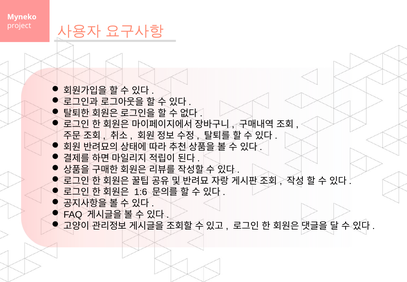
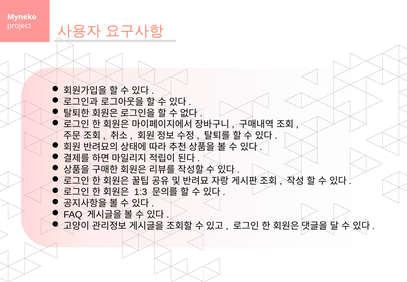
1:6: 1:6 -> 1:3 (141, 192)
